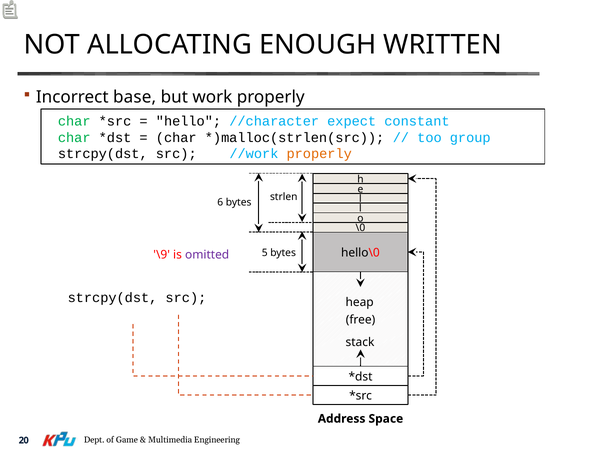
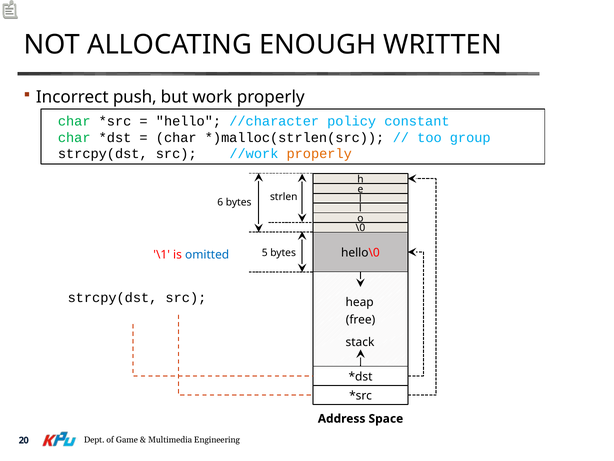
base: base -> push (135, 97)
expect: expect -> policy (352, 121)
\9: \9 -> \1 (162, 254)
omitted colour: purple -> blue (207, 254)
